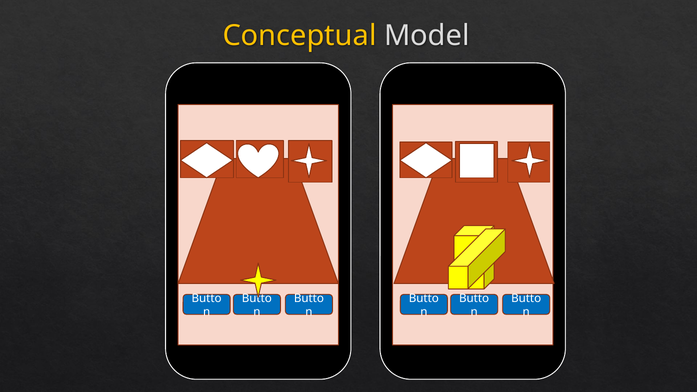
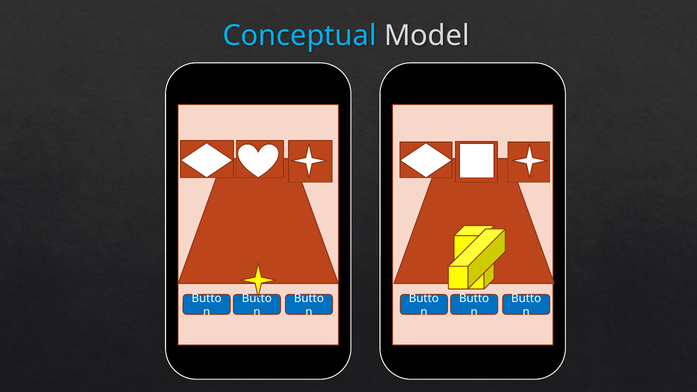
Conceptual colour: yellow -> light blue (300, 35)
